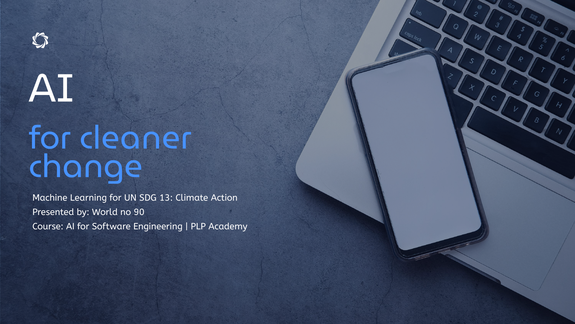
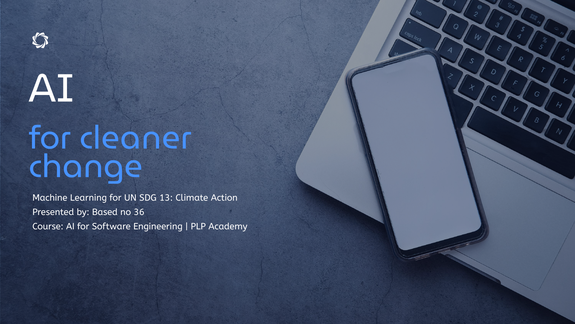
World: World -> Based (105, 212)
90: 90 -> 36 (139, 212)
